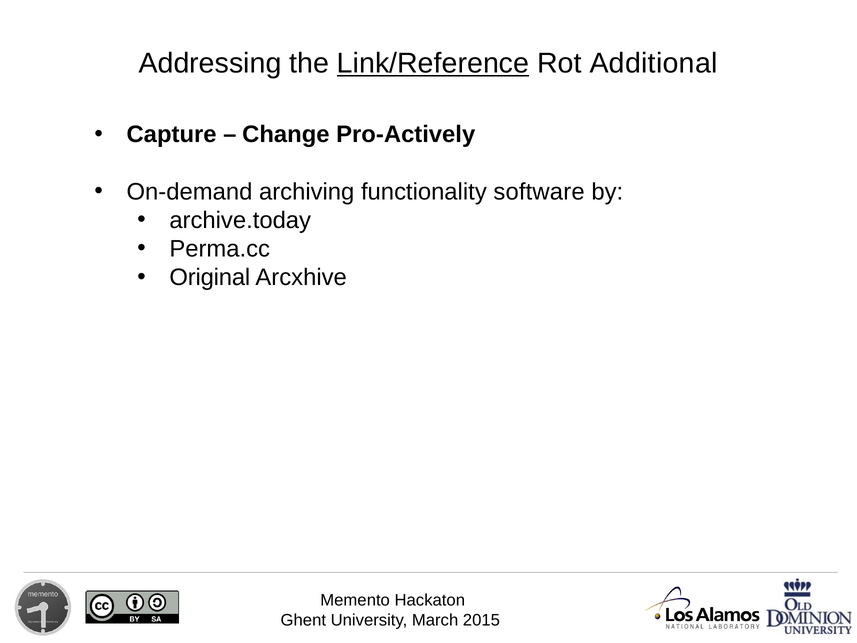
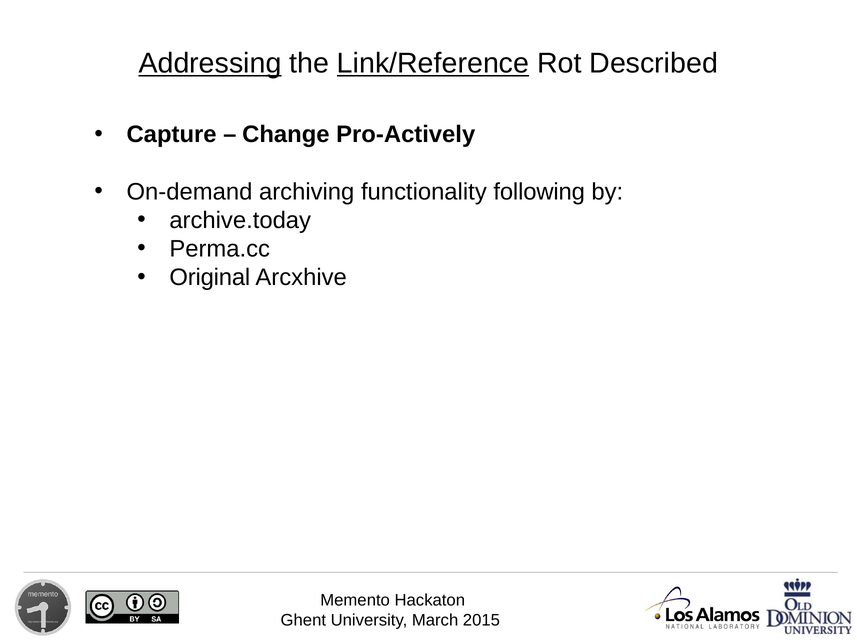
Addressing underline: none -> present (210, 64)
Additional: Additional -> Described (654, 64)
software: software -> following (539, 192)
